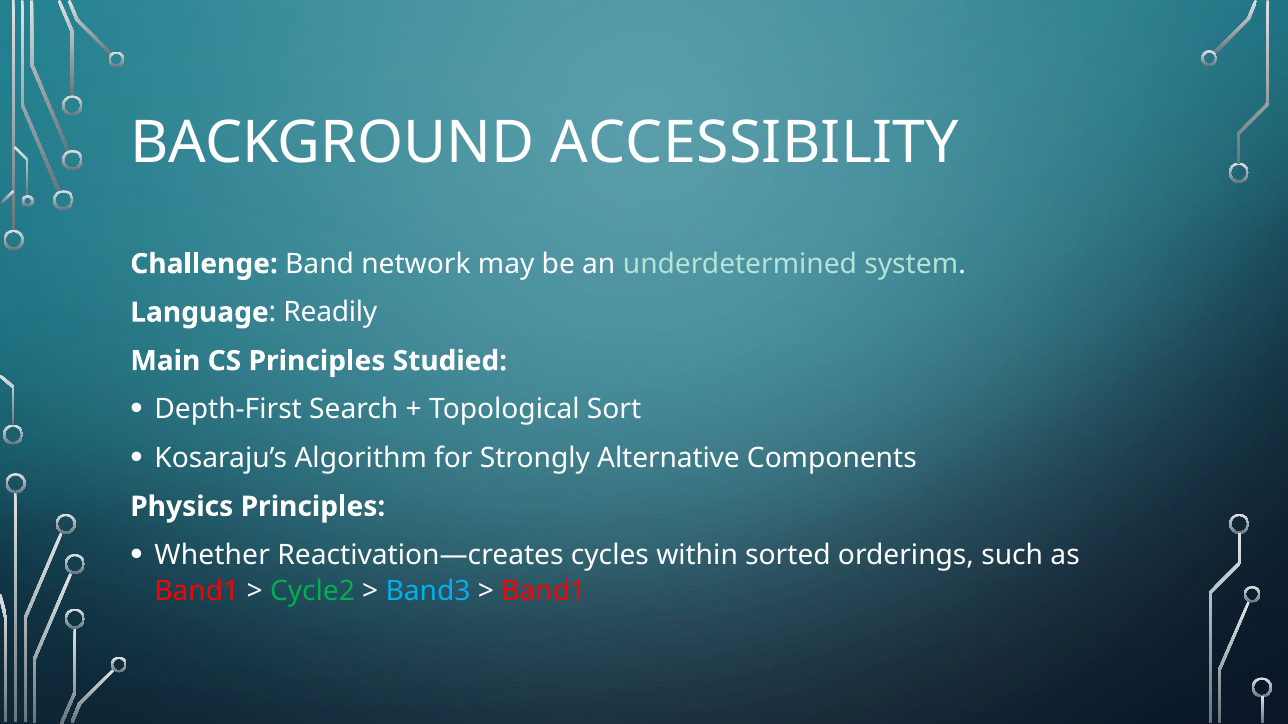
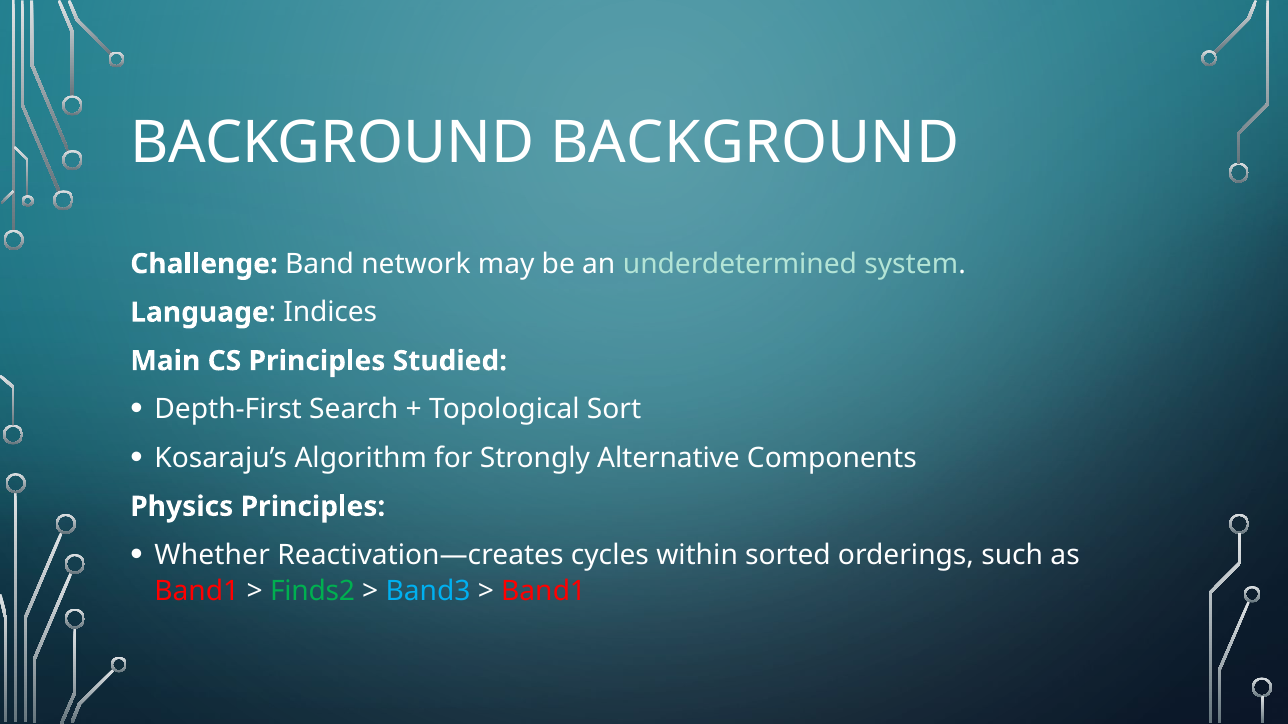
BACKGROUND ACCESSIBILITY: ACCESSIBILITY -> BACKGROUND (755, 143)
Readily: Readily -> Indices (330, 313)
Cycle2: Cycle2 -> Finds2 (313, 592)
